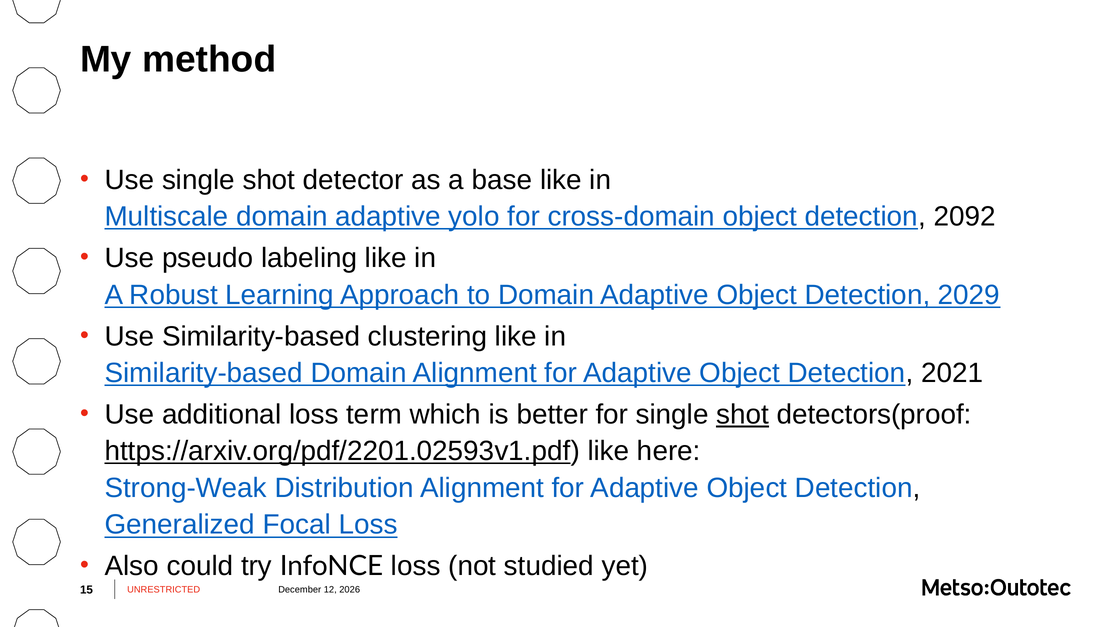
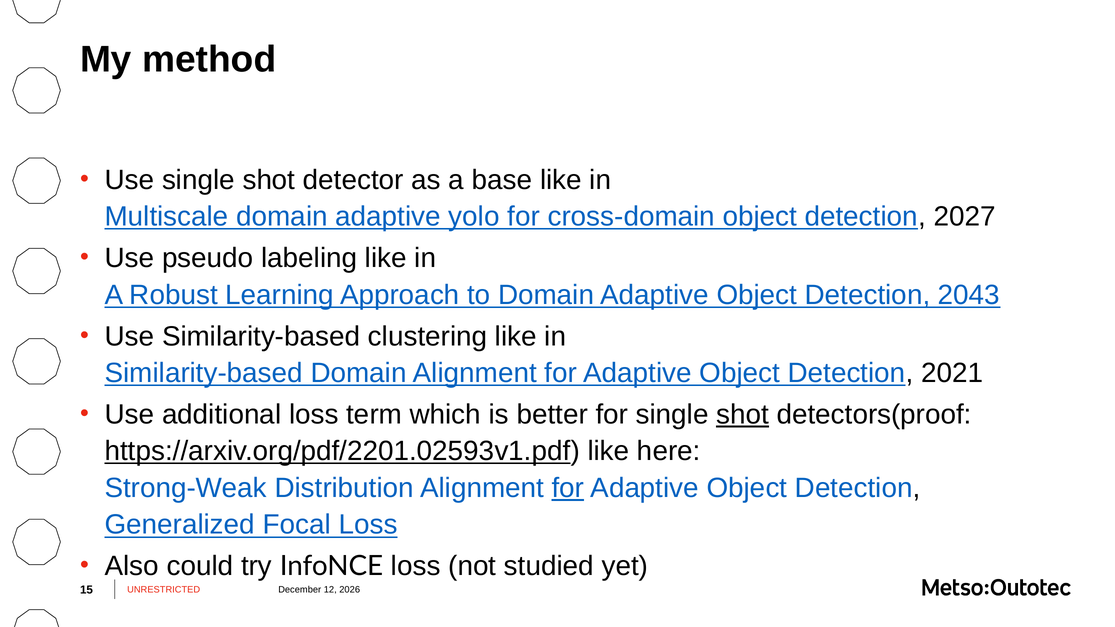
2092: 2092 -> 2027 (965, 217)
2029: 2029 -> 2043 (969, 295)
for underline: none -> present (568, 488)
